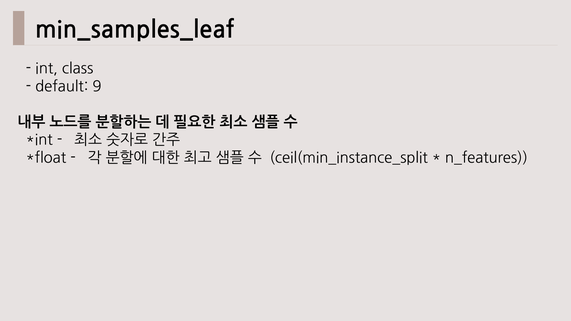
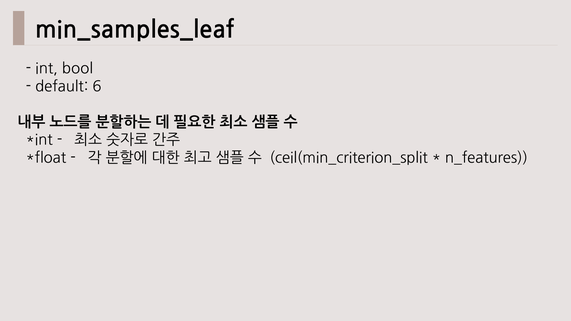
class: class -> bool (78, 69)
9: 9 -> 6 (97, 87)
ceil(min_instance_split: ceil(min_instance_split -> ceil(min_criterion_split (349, 158)
